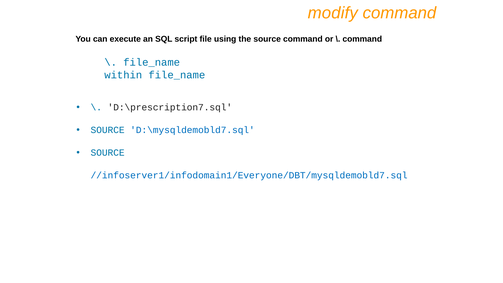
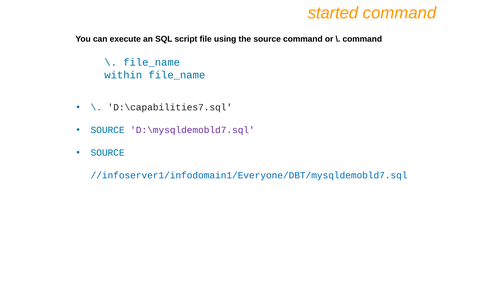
modify: modify -> started (333, 13)
D:\prescription7.sql: D:\prescription7.sql -> D:\capabilities7.sql (170, 107)
D:\mysqldemobld7.sql colour: blue -> purple (192, 130)
